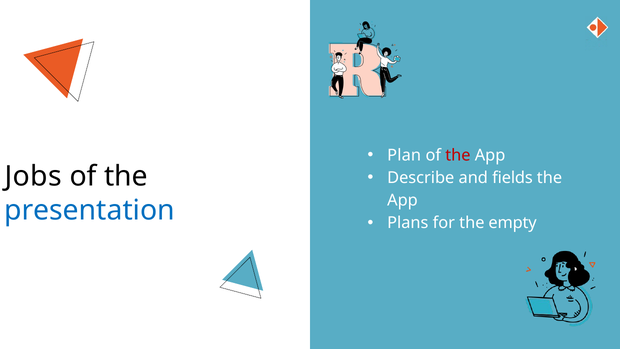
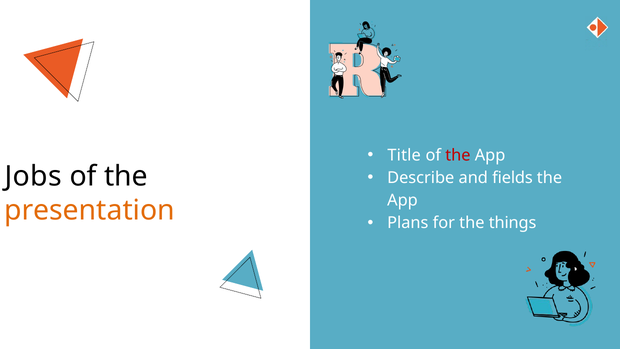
Plan: Plan -> Title (404, 155)
presentation colour: blue -> orange (90, 210)
empty: empty -> things (513, 223)
